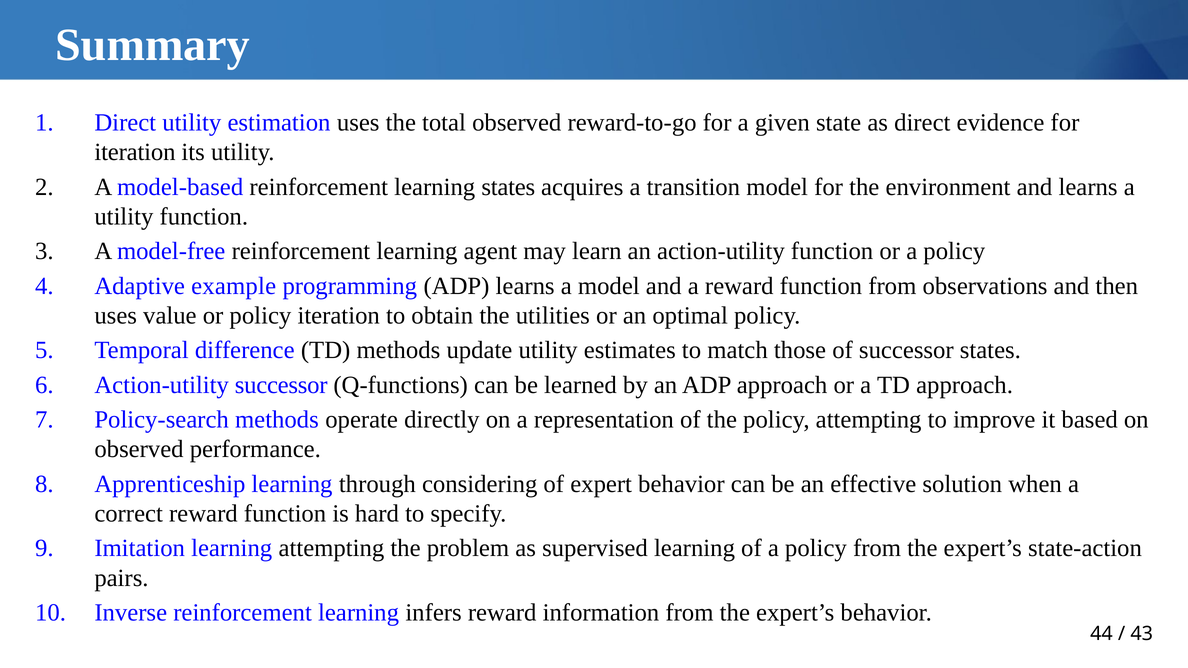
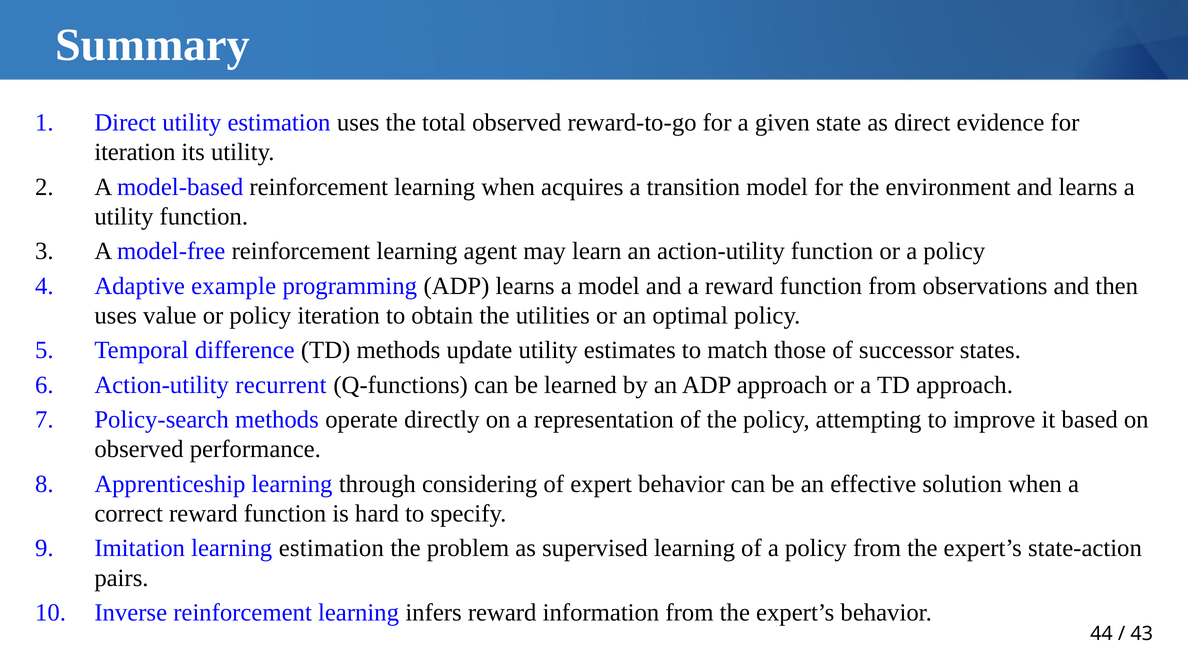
learning states: states -> when (508, 187)
Action-utility successor: successor -> recurrent (281, 385)
learning attempting: attempting -> estimation (331, 548)
